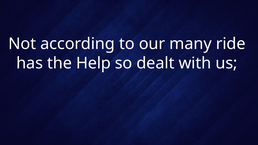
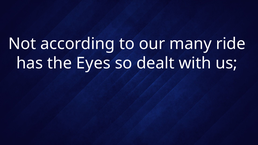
Help: Help -> Eyes (93, 63)
